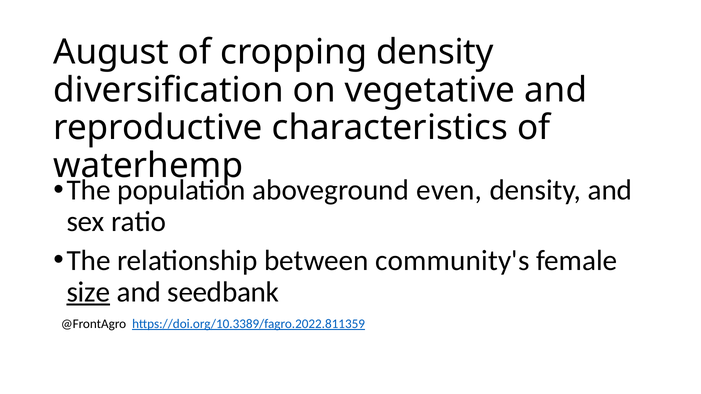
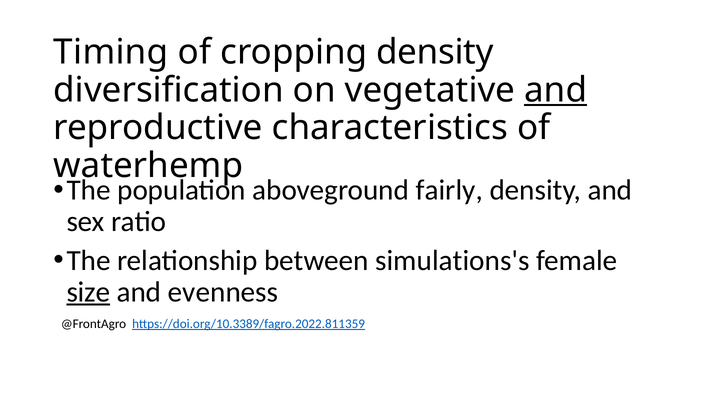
August: August -> Timing (111, 52)
and underline: none -> present (556, 90)
even: even -> fairly (449, 190)
community's: community's -> simulations's (452, 261)
seedbank: seedbank -> evenness (223, 292)
